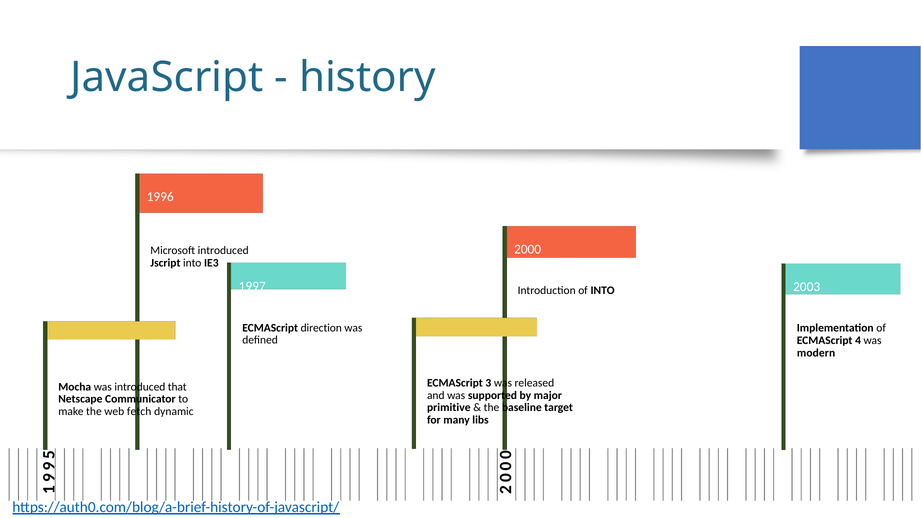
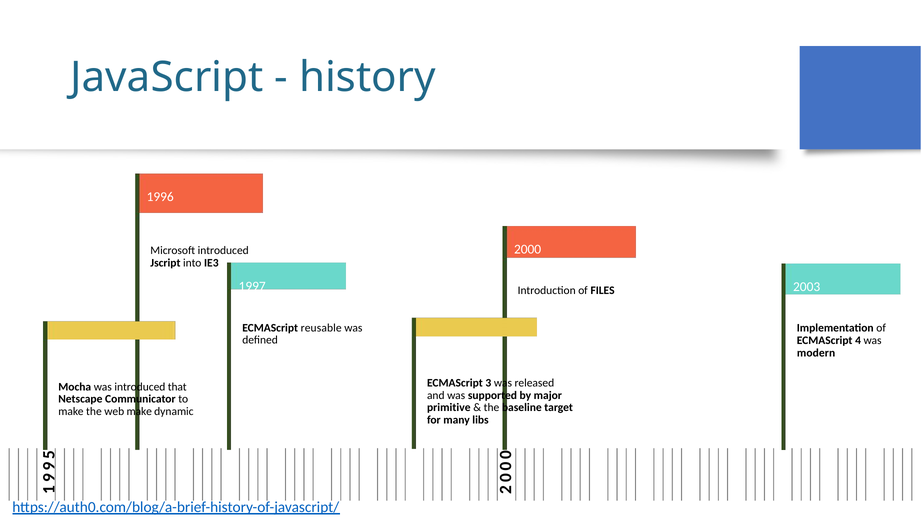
of INTO: INTO -> FILES (603, 291)
direction: direction -> reusable (321, 328)
web fetch: fetch -> make (139, 412)
